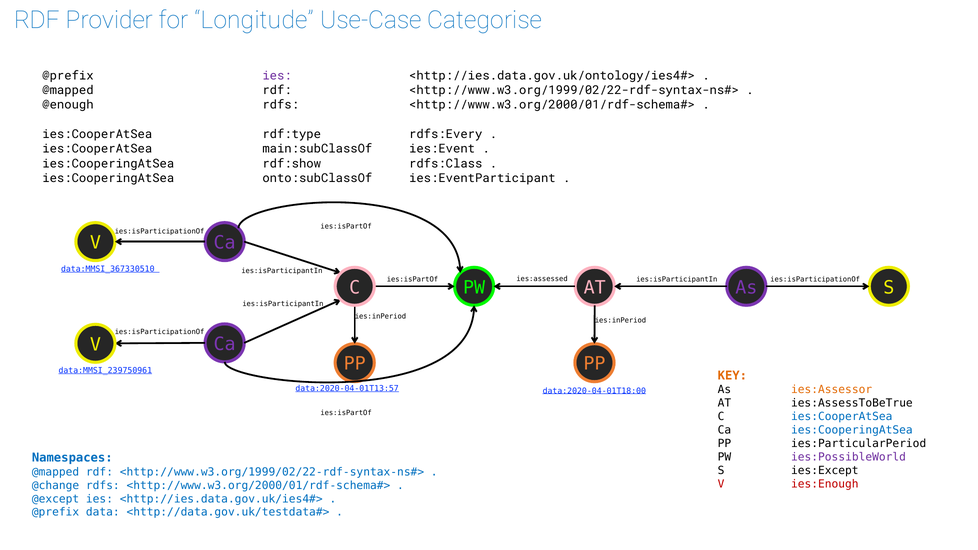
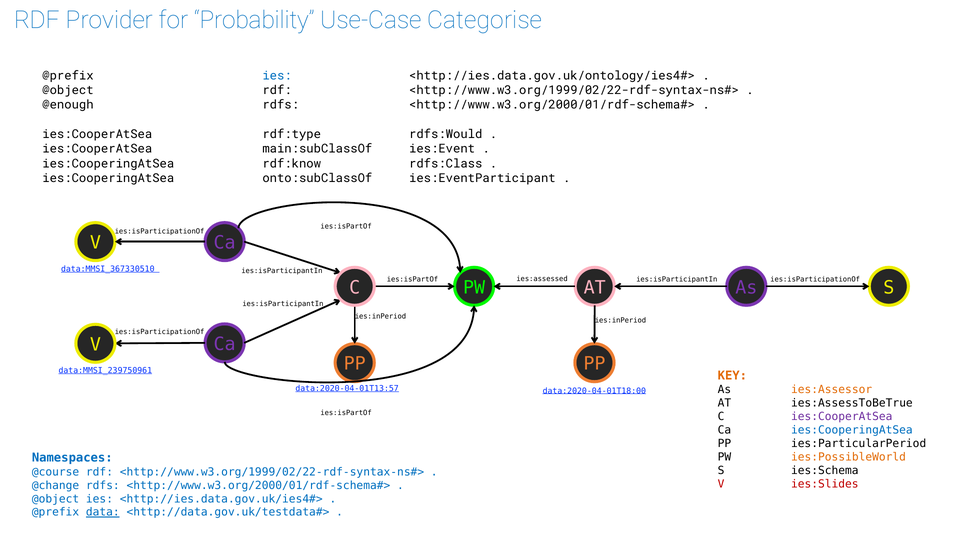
Longitude: Longitude -> Probability (254, 20)
ies colour: purple -> blue (277, 76)
@mapped: @mapped -> @object (68, 90)
rdfs:Every: rdfs:Every -> rdfs:Would (446, 134)
rdf:show: rdf:show -> rdf:know (292, 164)
ies:CooperAtSea colour: blue -> purple (842, 417)
ies:PossibleWorld colour: purple -> orange (849, 457)
ies:Except: ies:Except -> ies:Schema (825, 471)
@mapped: @mapped -> @course (56, 472)
ies:Enough: ies:Enough -> ies:Slides (825, 484)
@except: @except -> @object (56, 499)
data underline: none -> present (103, 512)
